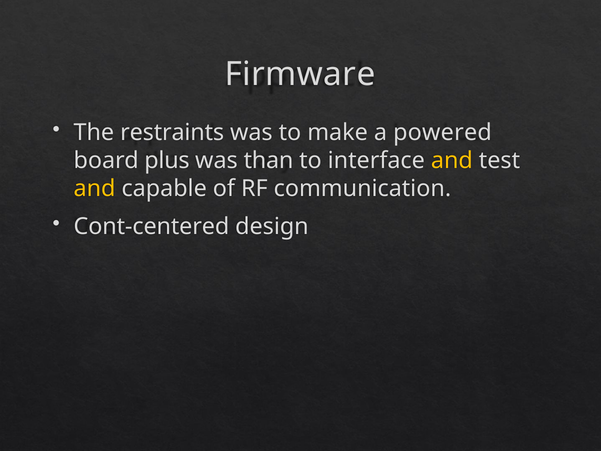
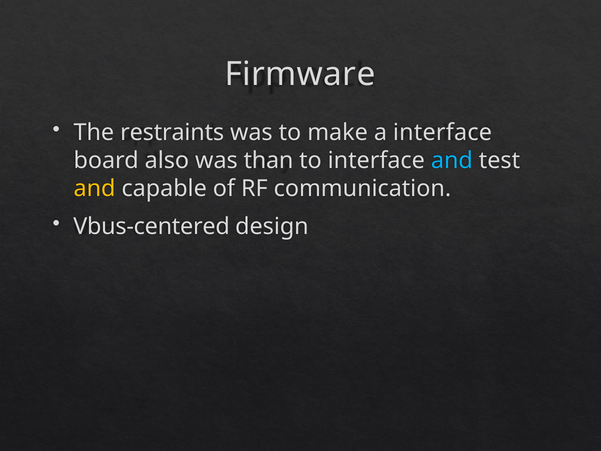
a powered: powered -> interface (442, 133)
plus: plus -> also (167, 161)
and colour: yellow -> light blue (452, 161)
Cont-centered: Cont-centered -> Vbus-centered (152, 226)
